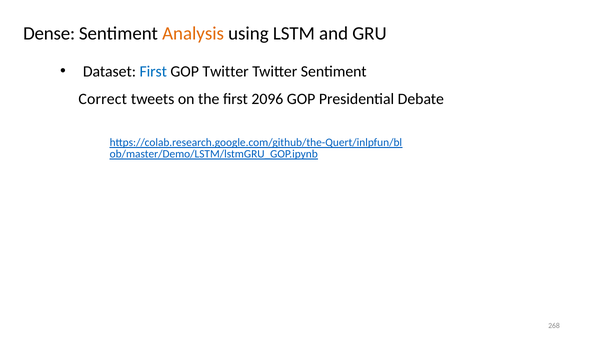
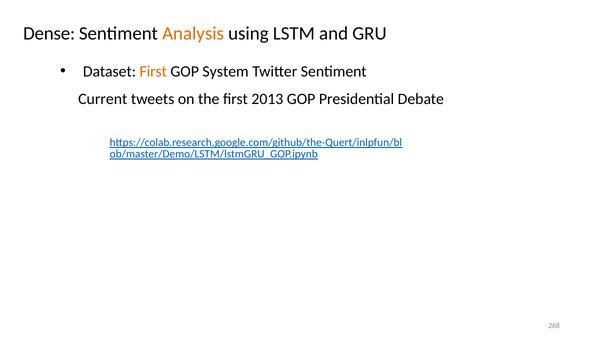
First colour: blue -> orange (153, 72)
GOP Twitter: Twitter -> System (226, 72)
Correct: Correct -> Current (103, 99)
2096: 2096 -> 2013 (267, 99)
